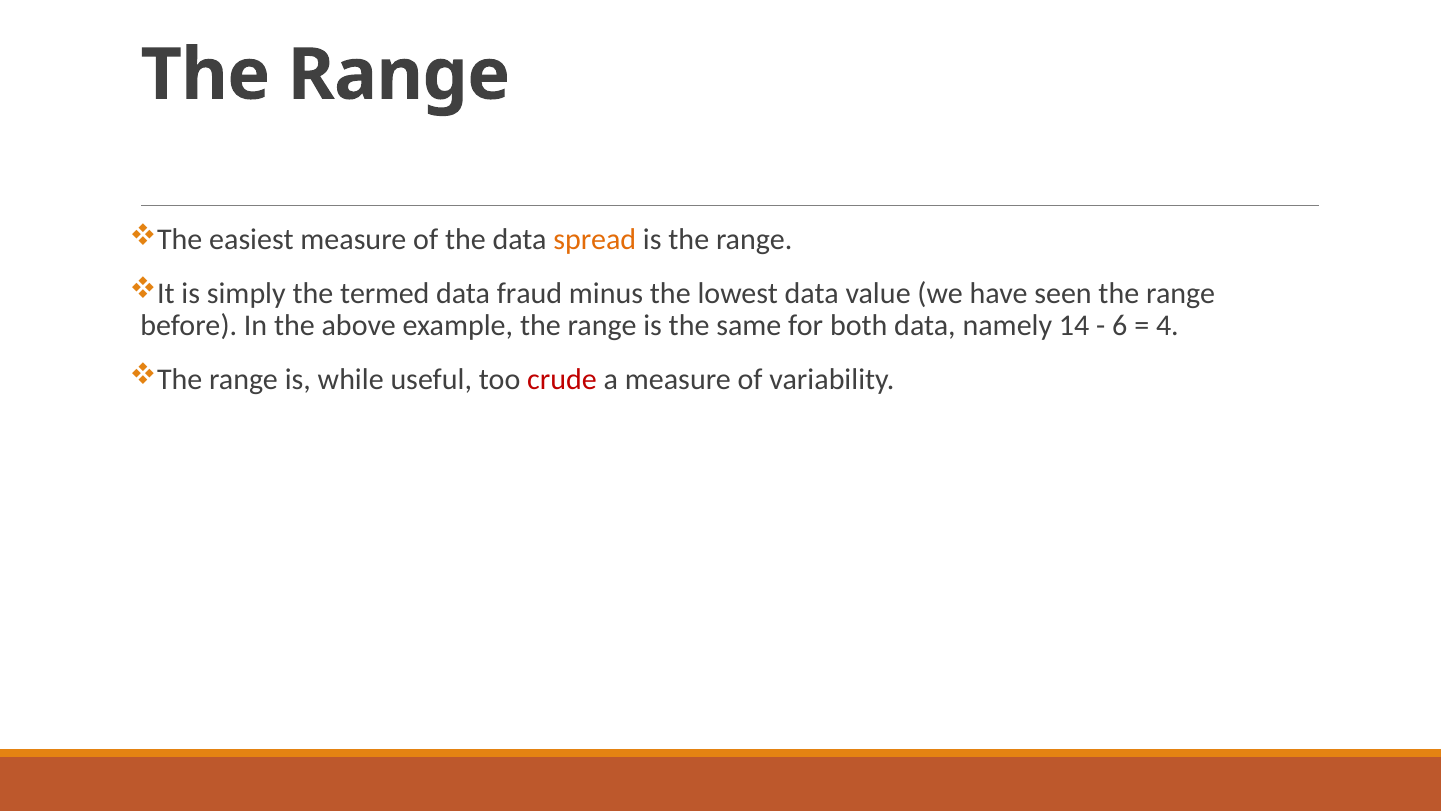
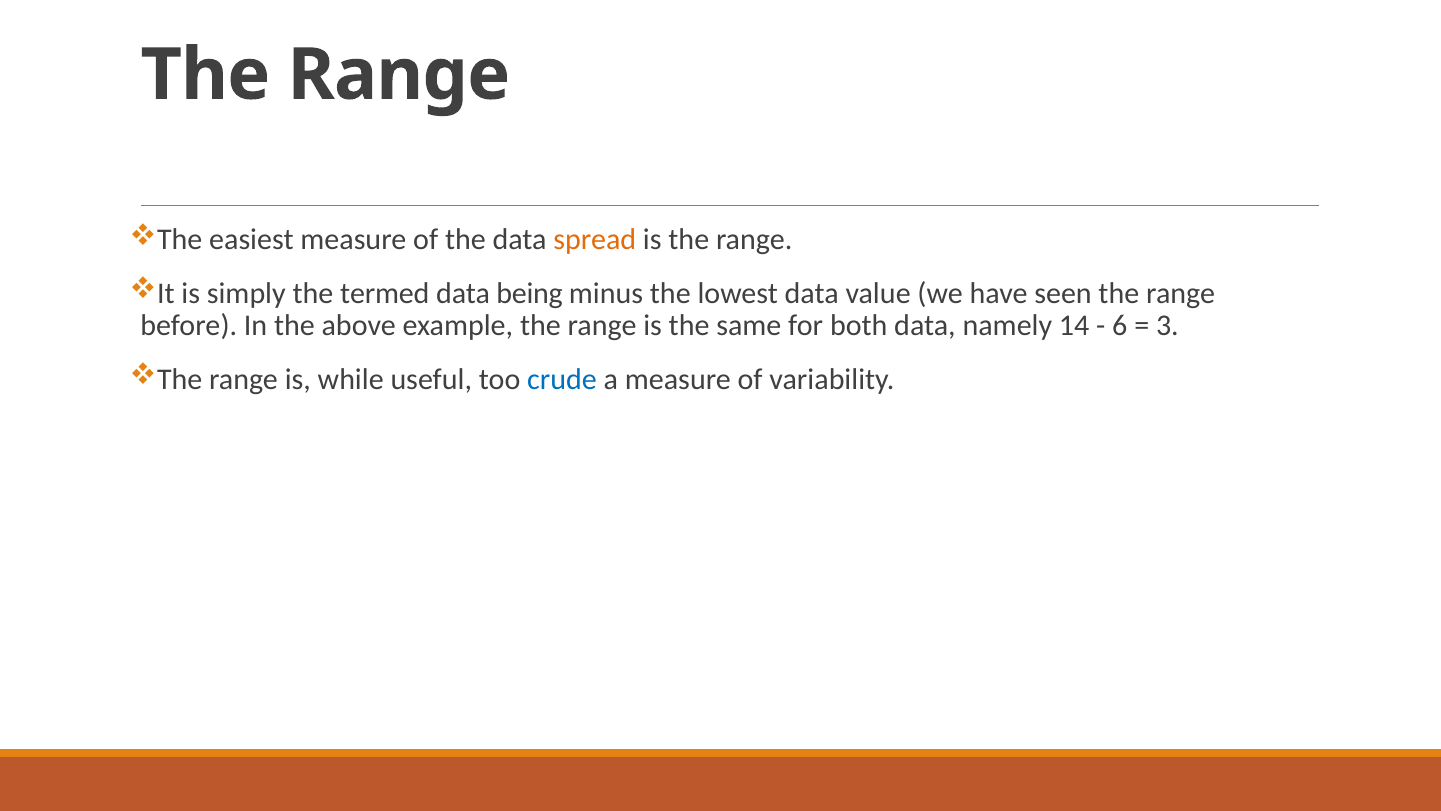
fraud: fraud -> being (530, 293)
4: 4 -> 3 (1167, 325)
crude colour: red -> blue (562, 379)
